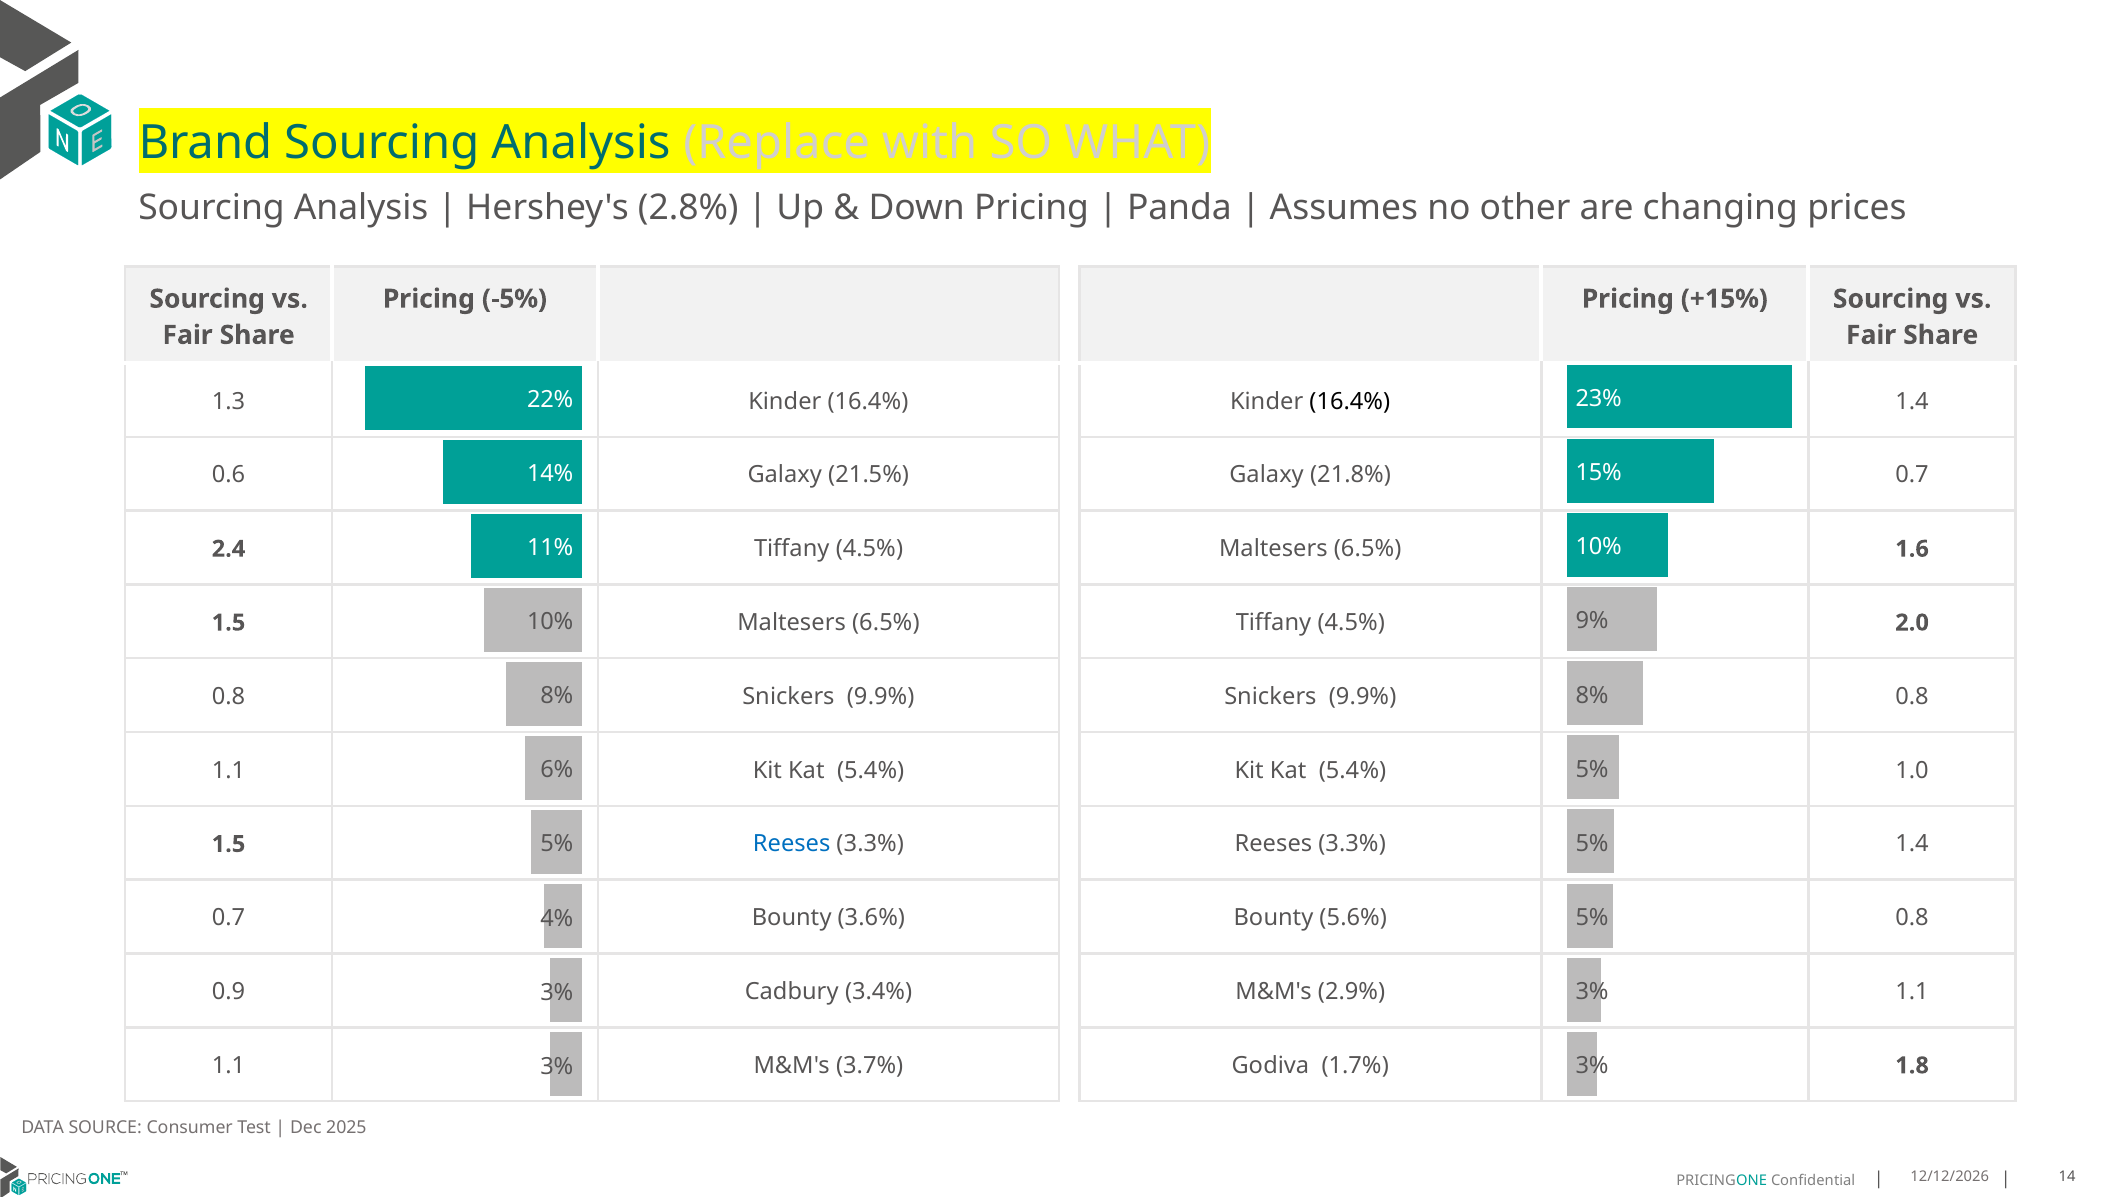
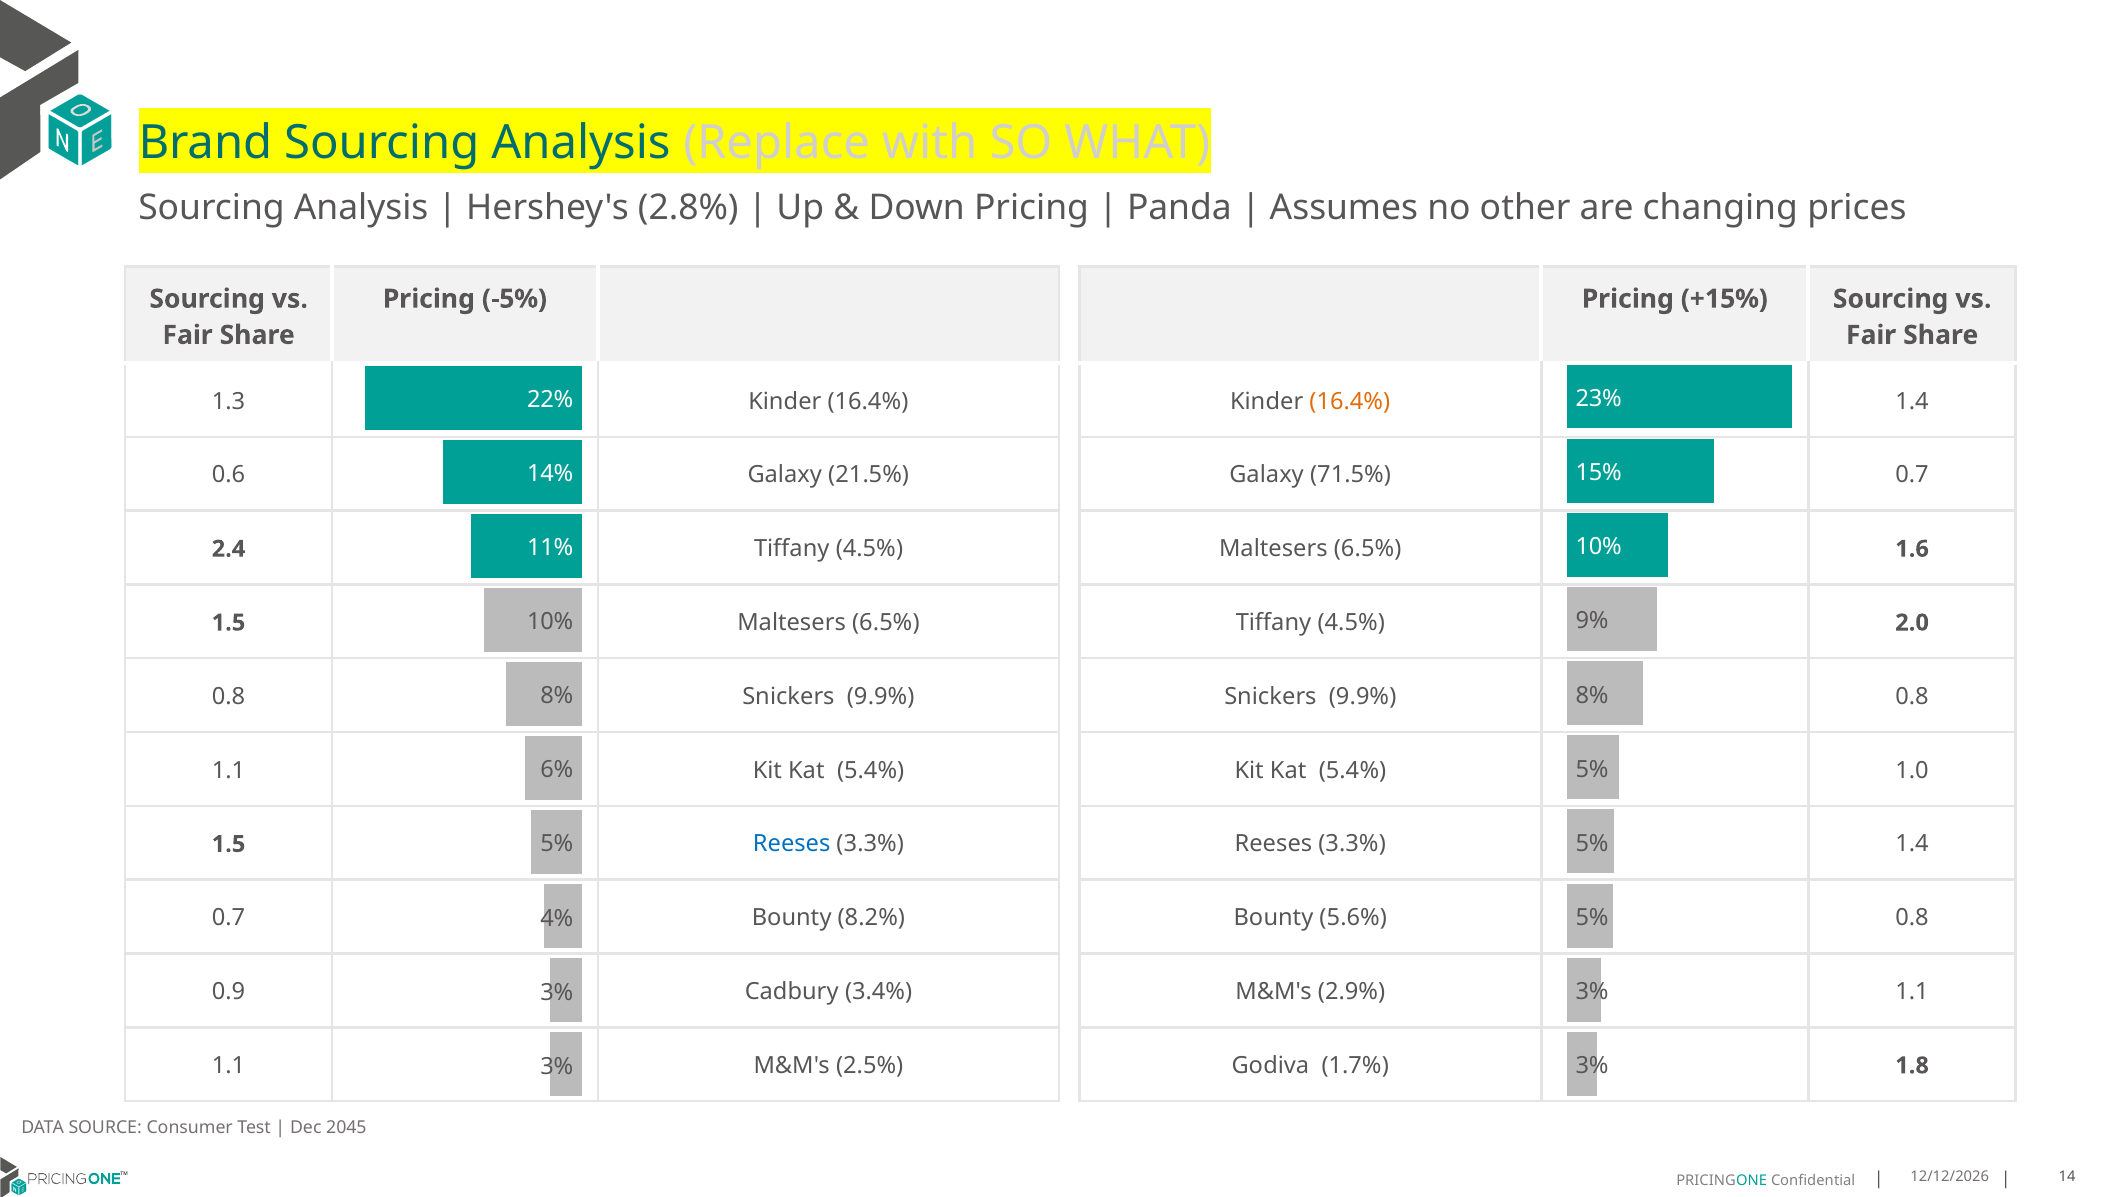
16.4% colour: black -> orange (1350, 401)
21.8%: 21.8% -> 71.5% (1351, 475)
3.6%: 3.6% -> 8.2% (871, 918)
3.7%: 3.7% -> 2.5% (870, 1066)
2025: 2025 -> 2045 (346, 1127)
